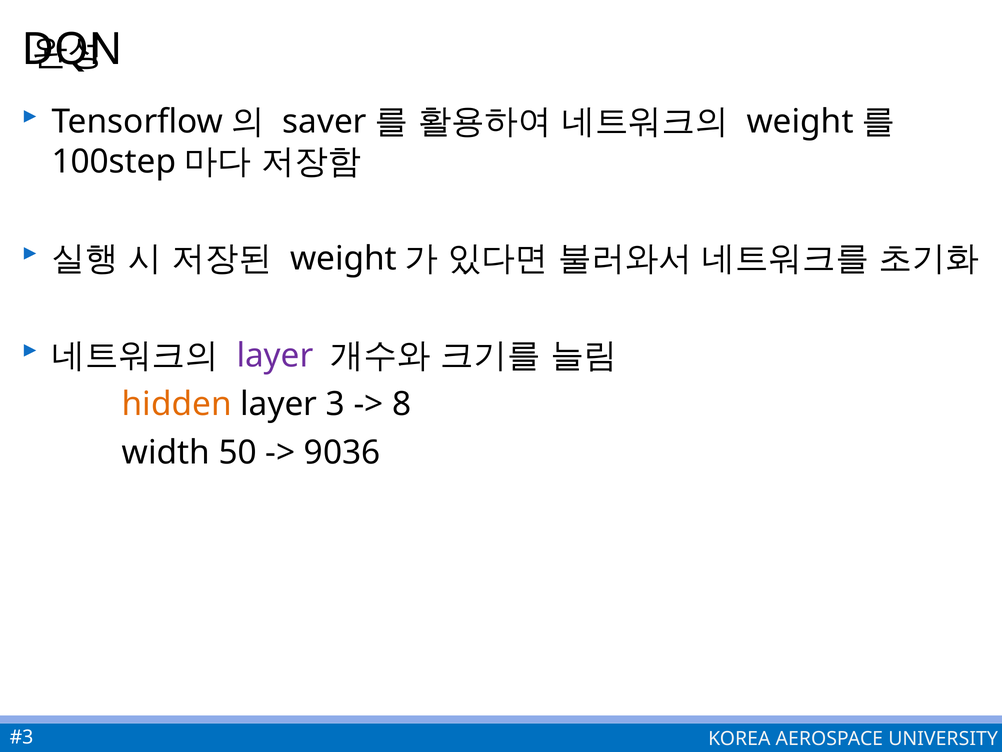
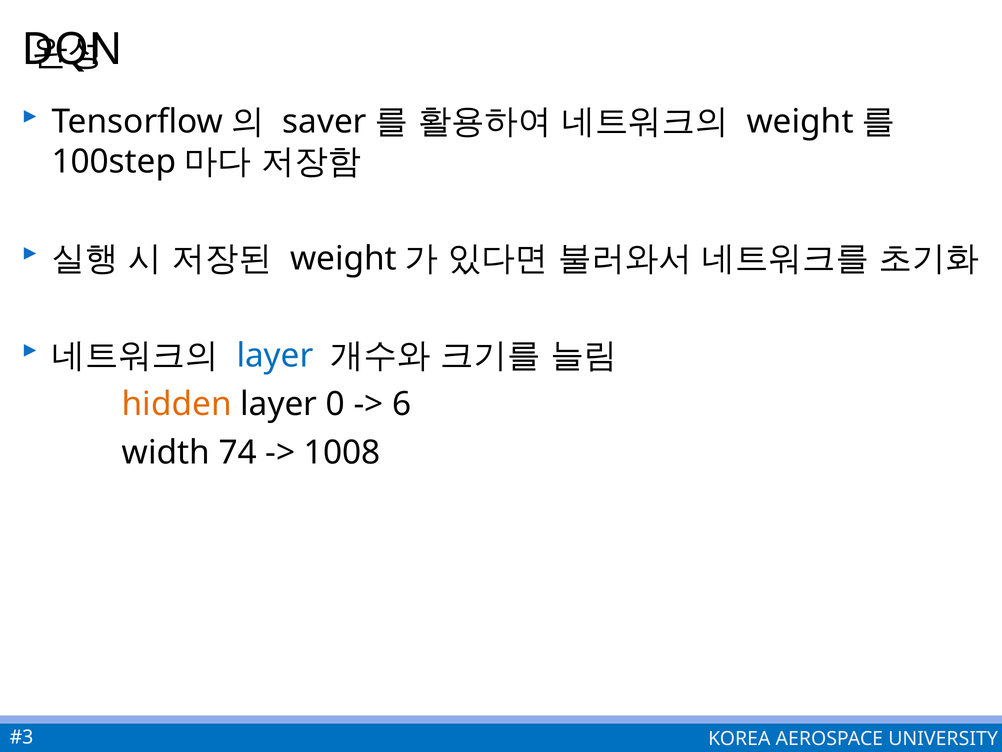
layer colour: purple -> blue (275, 356)
3: 3 -> 0 (335, 404)
8: 8 -> 6 (402, 404)
50: 50 -> 74 (238, 452)
9036: 9036 -> 1008 (342, 452)
